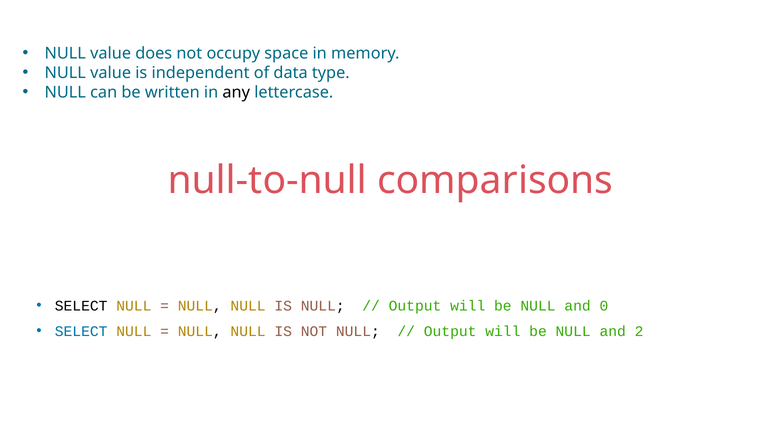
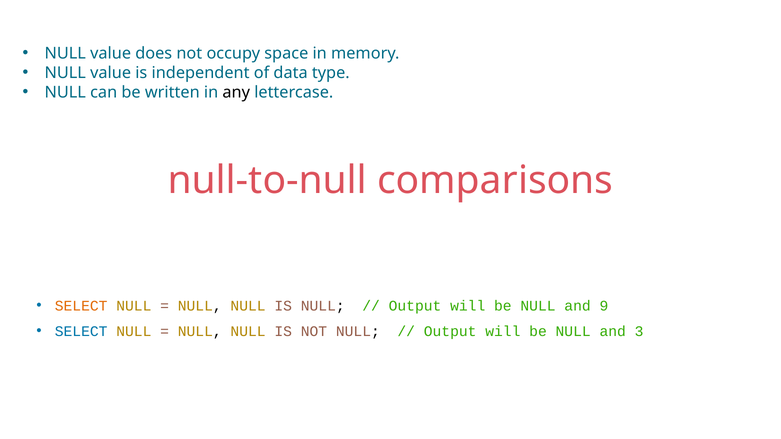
SELECT colour: black -> orange (81, 306)
0: 0 -> 9 (604, 306)
2: 2 -> 3 (639, 331)
